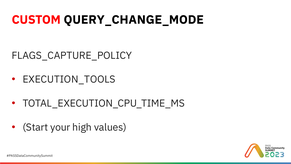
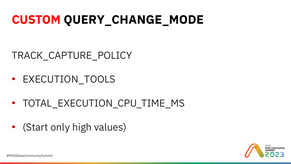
FLAGS_CAPTURE_POLICY: FLAGS_CAPTURE_POLICY -> TRACK_CAPTURE_POLICY (72, 55)
your: your -> only (60, 127)
